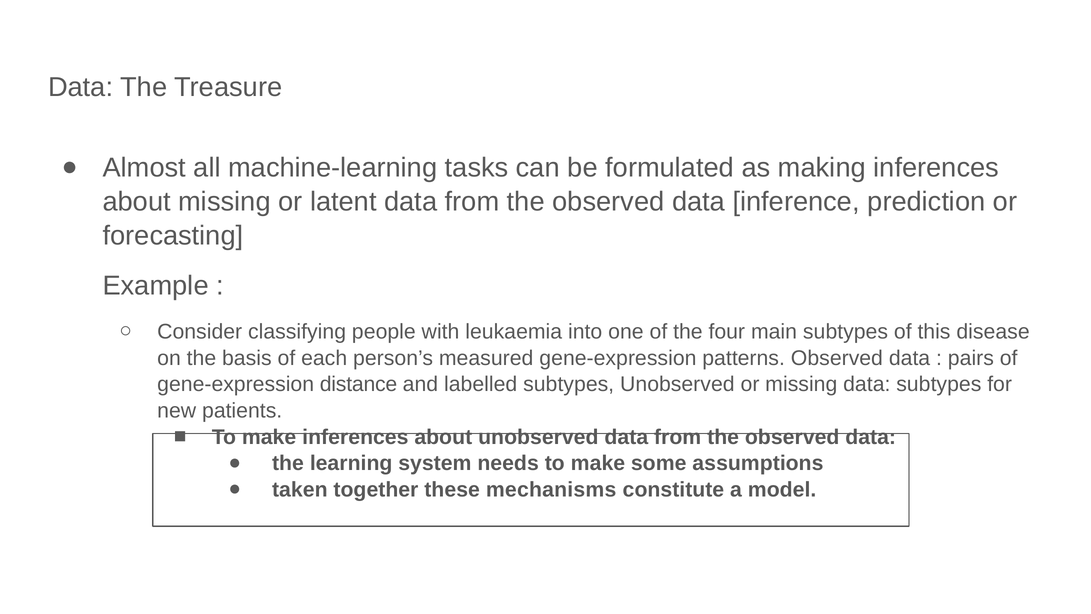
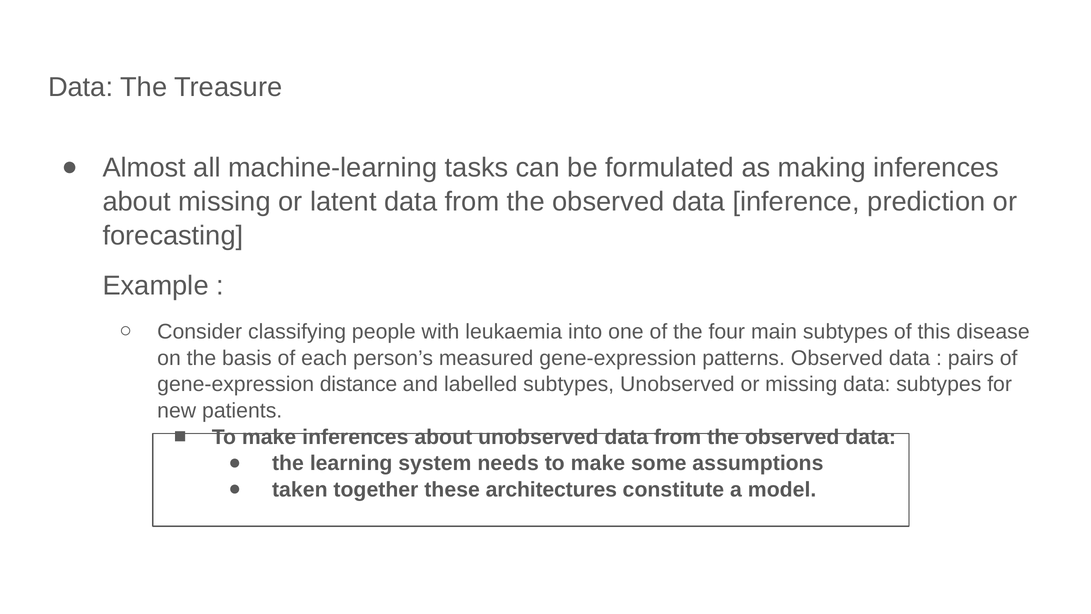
mechanisms: mechanisms -> architectures (551, 489)
